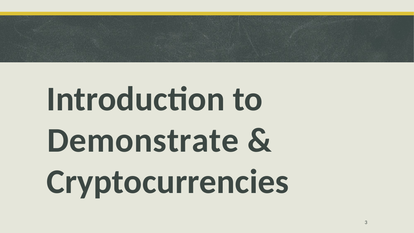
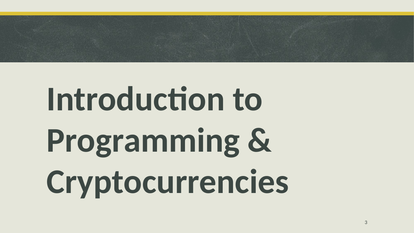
Demonstrate: Demonstrate -> Programming (143, 140)
